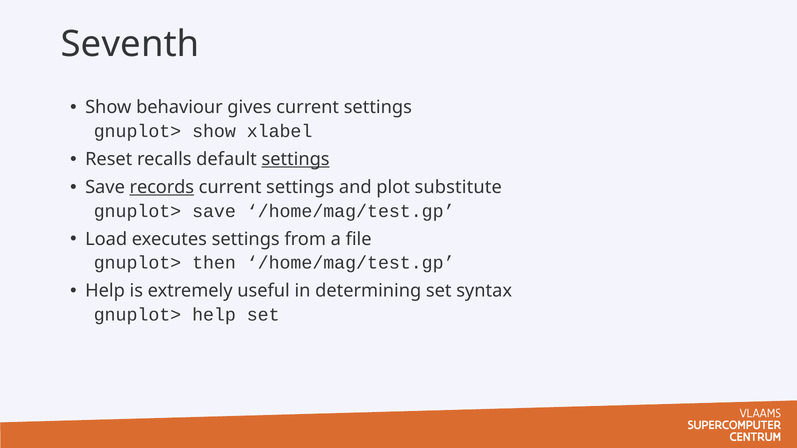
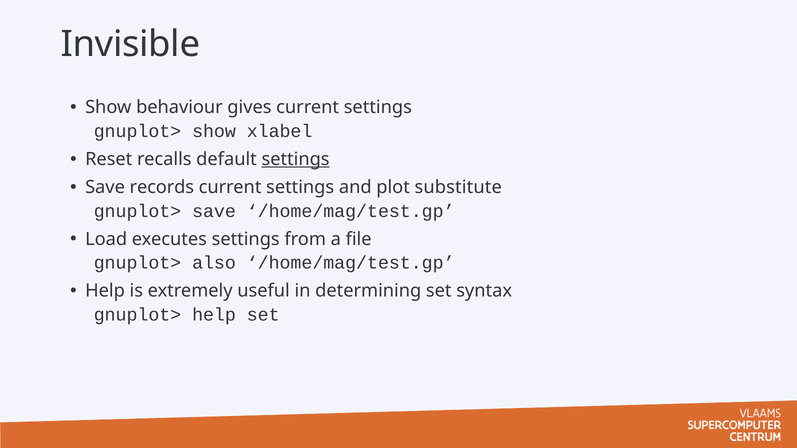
Seventh: Seventh -> Invisible (130, 44)
records underline: present -> none (162, 187)
then: then -> also (214, 263)
